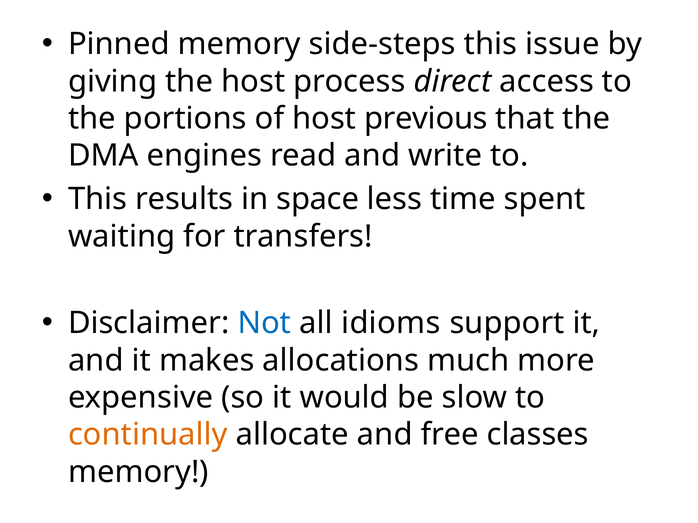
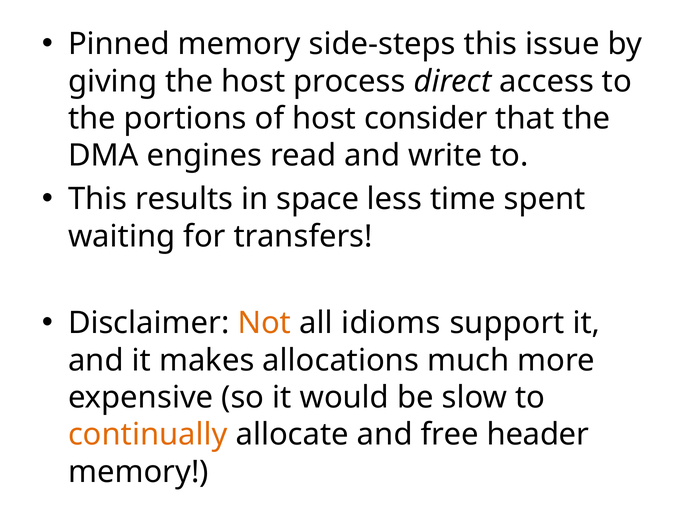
previous: previous -> consider (426, 119)
Not colour: blue -> orange (264, 323)
classes: classes -> header (538, 435)
